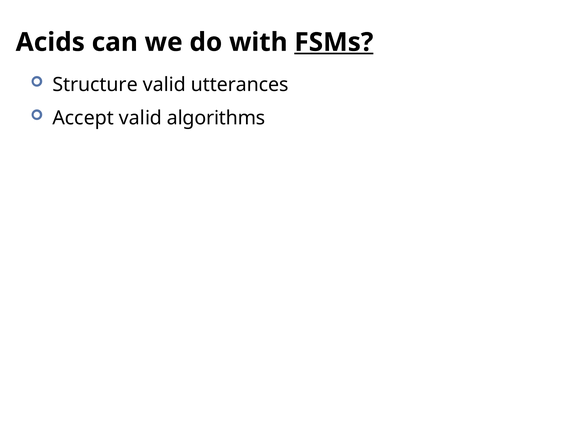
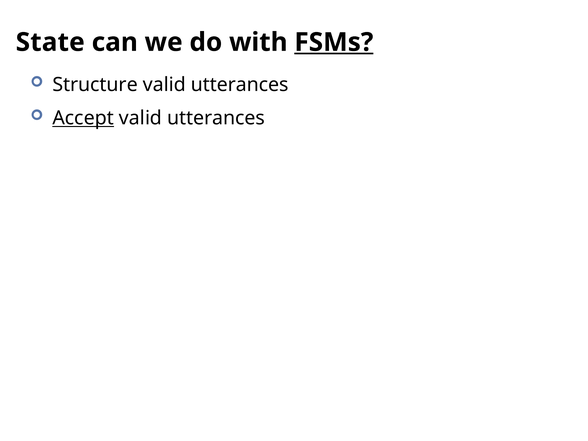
Acids: Acids -> State (50, 42)
Accept underline: none -> present (83, 118)
algorithms: algorithms -> utterances (216, 118)
